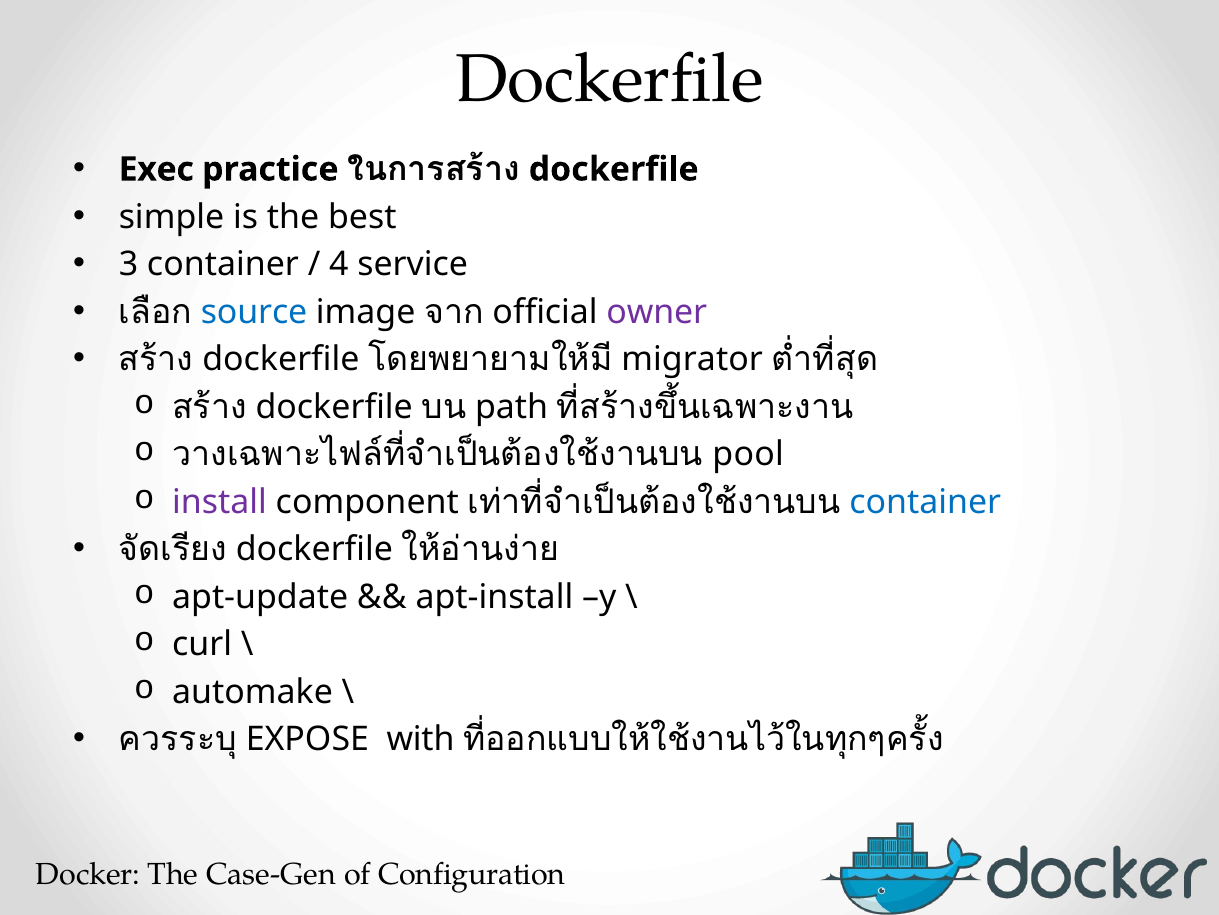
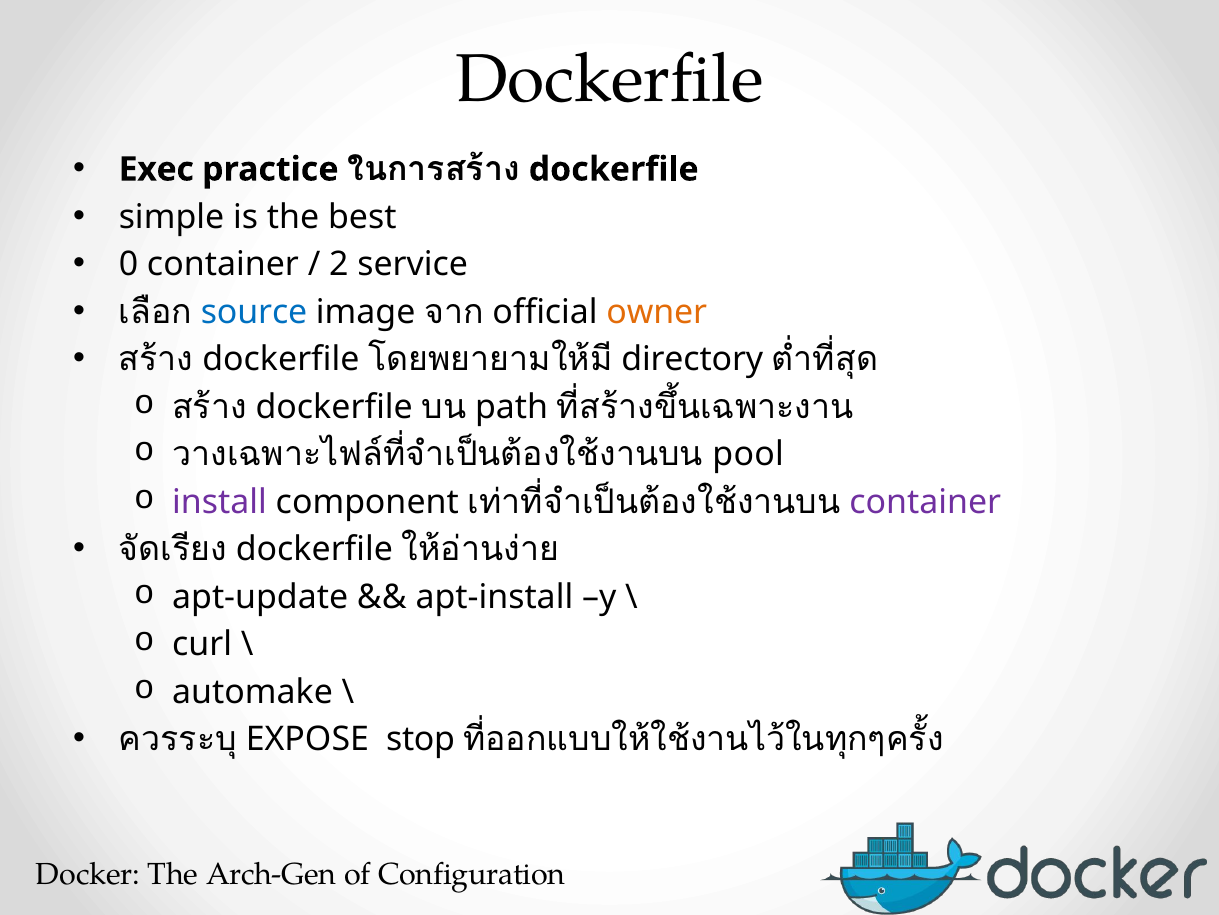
3: 3 -> 0 (129, 264)
4: 4 -> 2 (339, 264)
owner colour: purple -> orange (657, 312)
migrator: migrator -> directory (692, 359)
container colour: blue -> purple (925, 501)
with: with -> stop (421, 739)
Case-Gen: Case-Gen -> Arch-Gen (271, 874)
